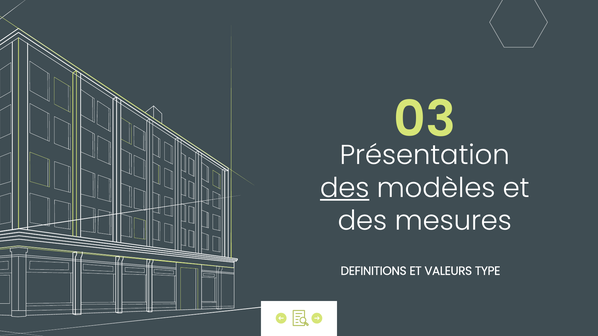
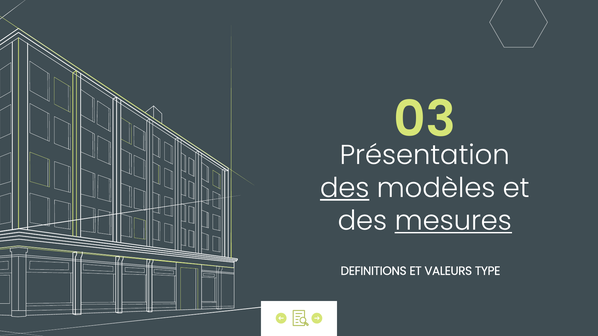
mesures underline: none -> present (453, 221)
